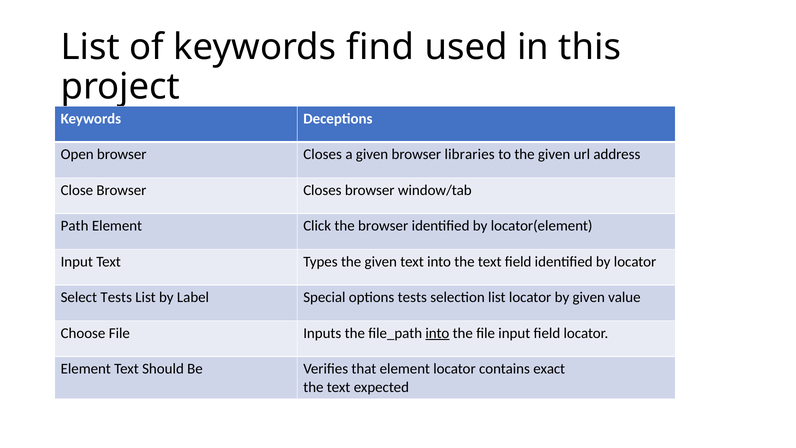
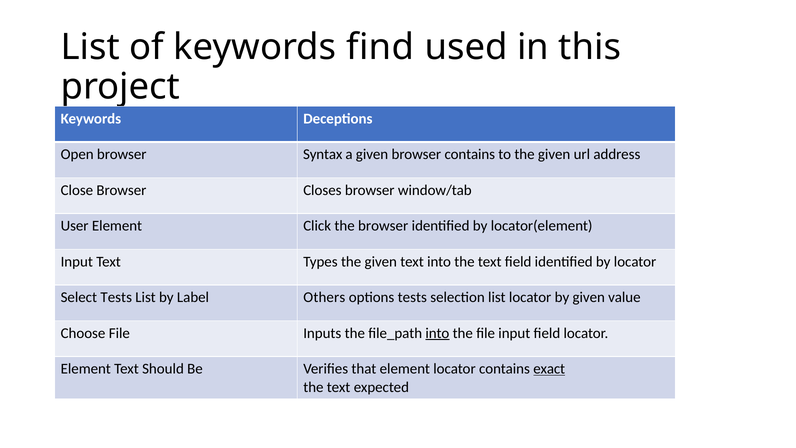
Open browser Closes: Closes -> Syntax (323, 154)
browser libraries: libraries -> contains (470, 154)
Path: Path -> User (75, 226)
Special: Special -> Others (324, 297)
exact underline: none -> present (549, 369)
